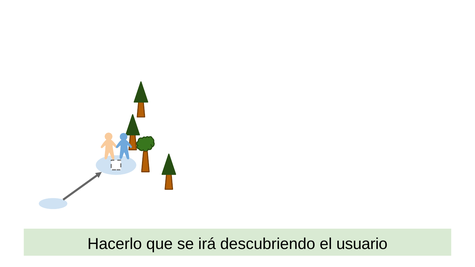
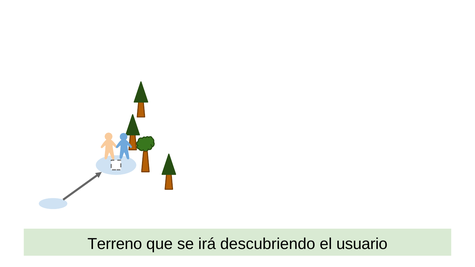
Hacerlo: Hacerlo -> Terreno (115, 244)
